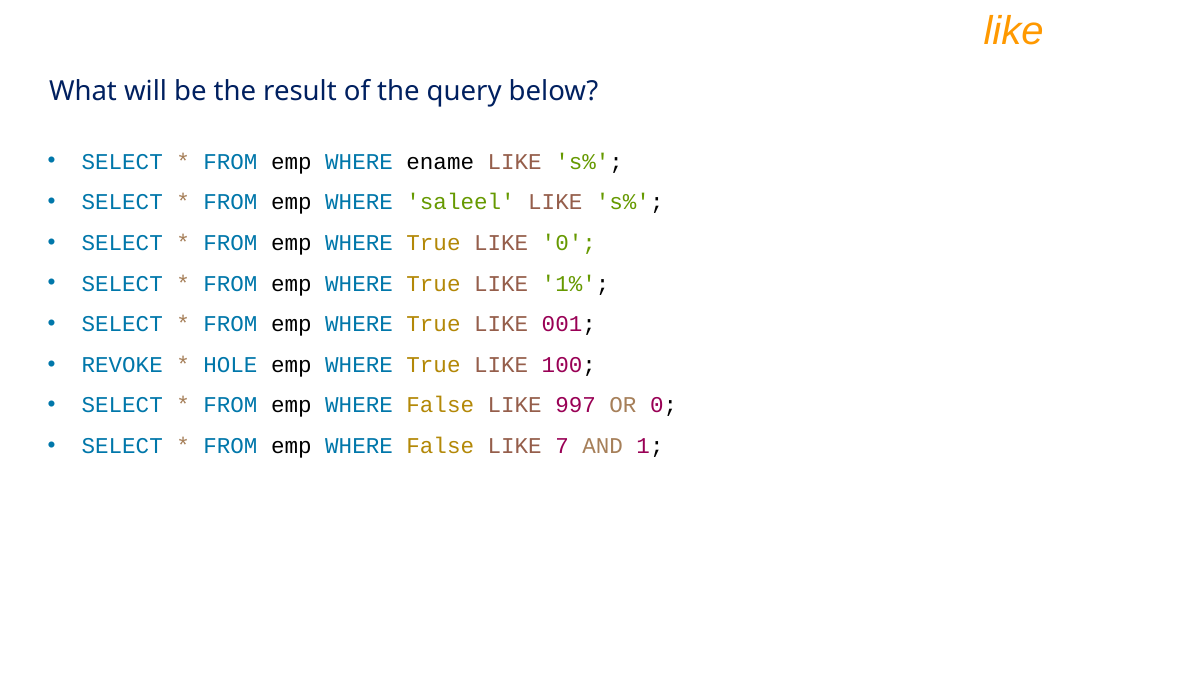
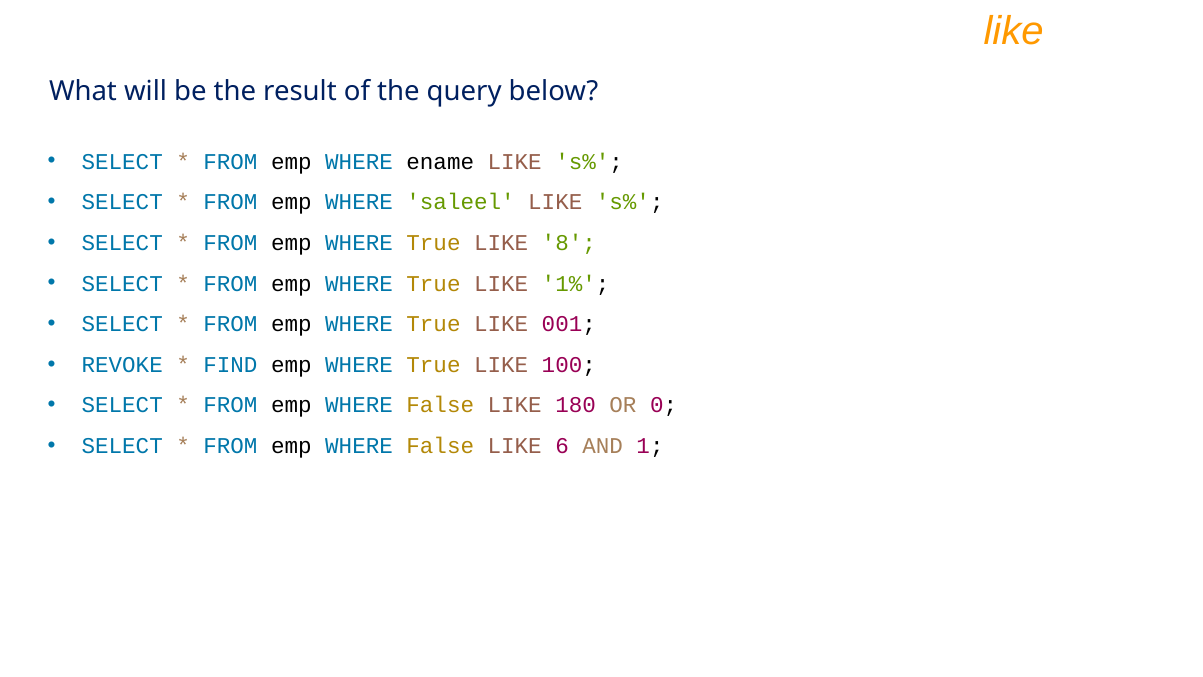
LIKE 0: 0 -> 8 (569, 243)
HOLE: HOLE -> FIND (230, 365)
997: 997 -> 180 (576, 405)
7: 7 -> 6 (562, 446)
